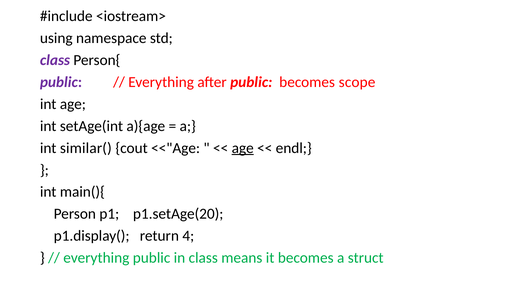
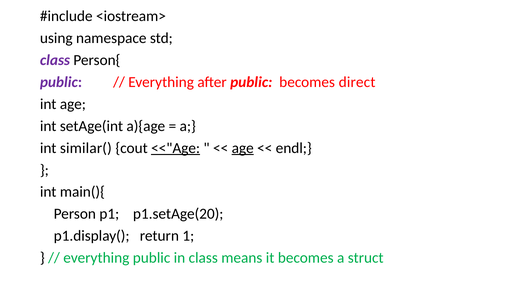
scope: scope -> direct (357, 82)
<<"Age underline: none -> present (176, 148)
4: 4 -> 1 (188, 236)
